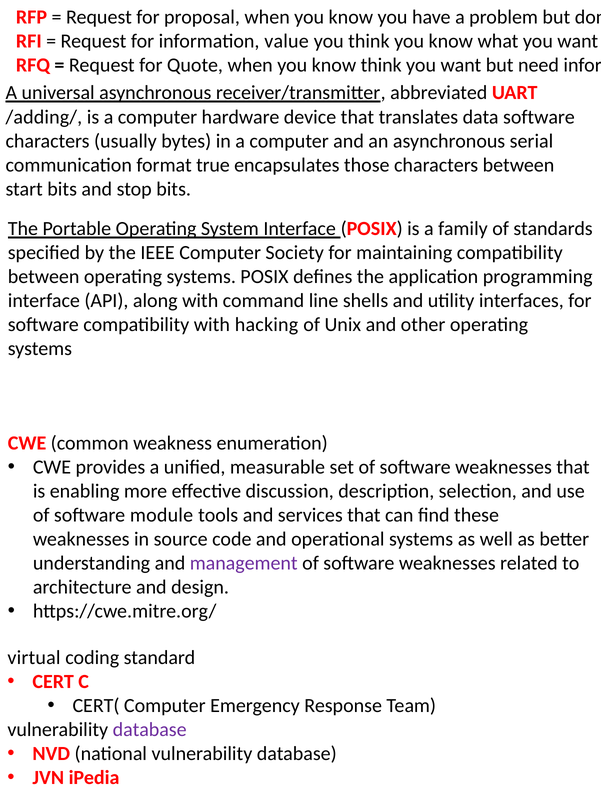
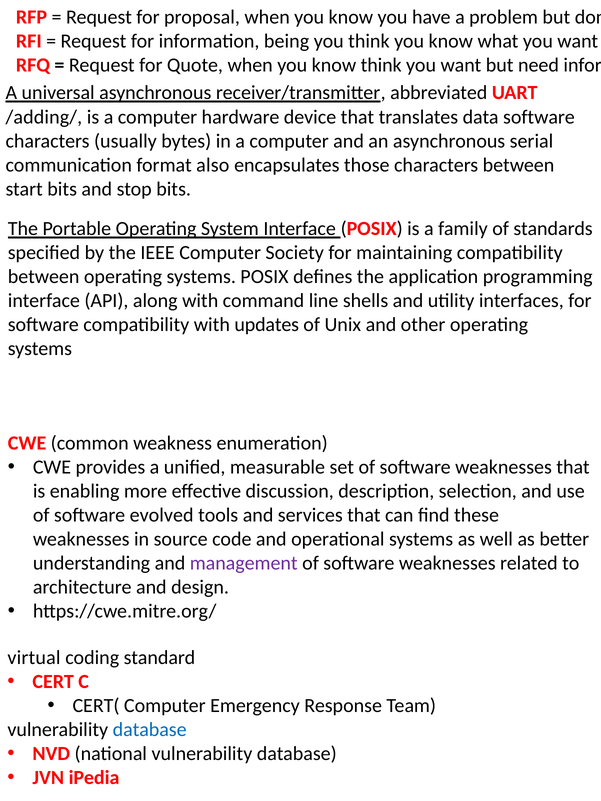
value: value -> being (287, 41)
true: true -> also (213, 165)
hacking: hacking -> updates (267, 325)
module: module -> evolved (162, 515)
database colour: purple -> blue (150, 730)
